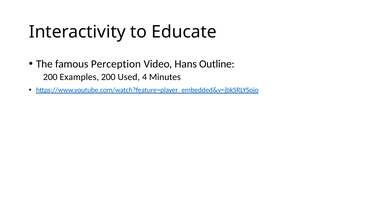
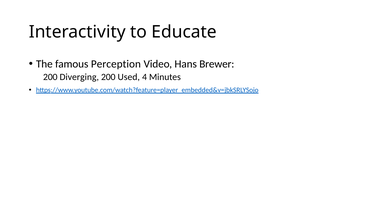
Outline: Outline -> Brewer (217, 64)
Examples: Examples -> Diverging (79, 77)
